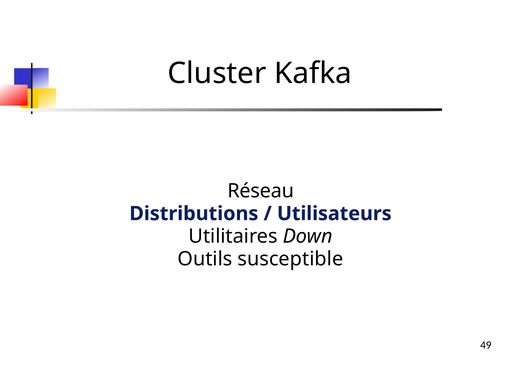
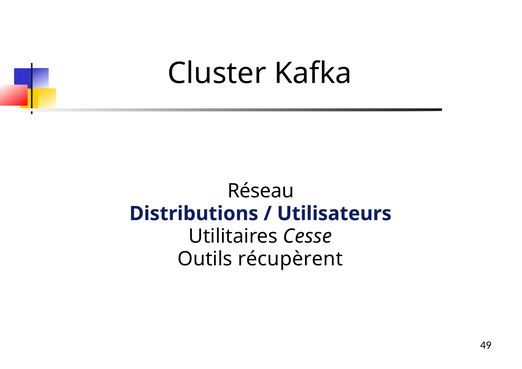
Down: Down -> Cesse (308, 236)
susceptible: susceptible -> récupèrent (290, 259)
